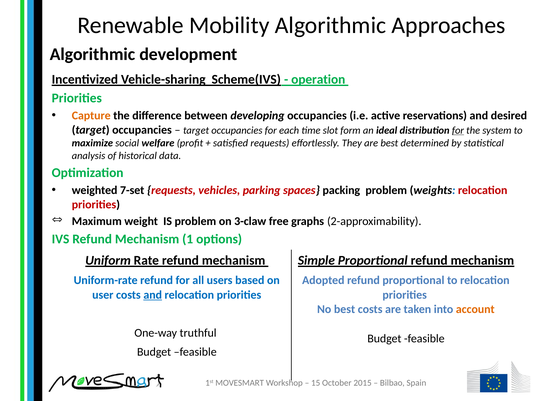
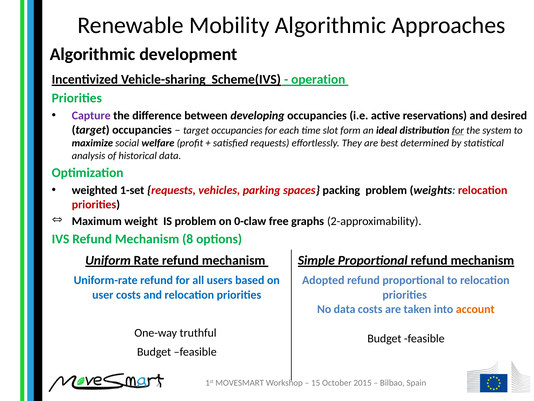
Capture colour: orange -> purple (91, 116)
7-set: 7-set -> 1-set (132, 190)
3-claw: 3-claw -> 0-claw (250, 221)
1: 1 -> 8 (188, 239)
and underline: present -> none (153, 295)
No best: best -> data (345, 309)
